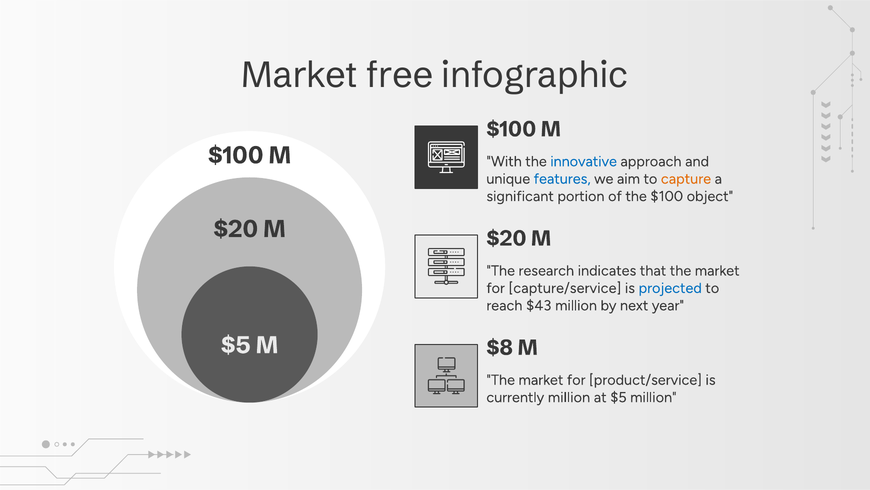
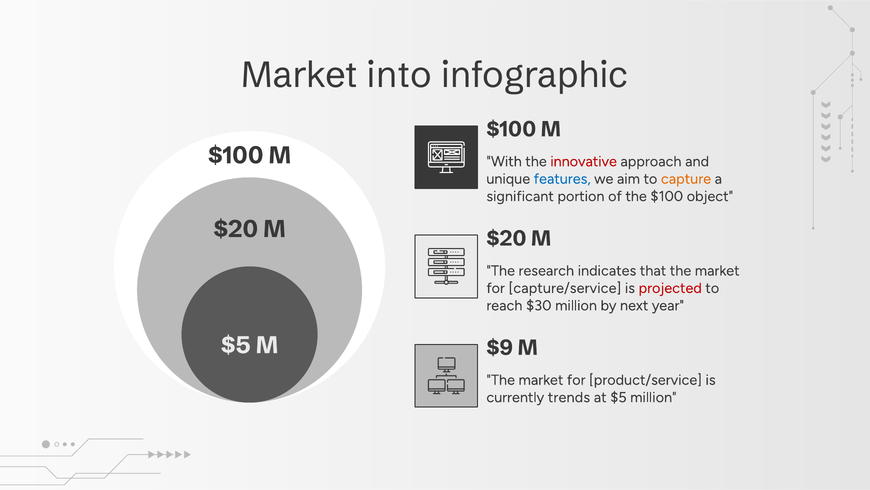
free: free -> into (399, 75)
innovative colour: blue -> red (584, 161)
projected colour: blue -> red (670, 288)
$43: $43 -> $30 (539, 305)
$8: $8 -> $9 (500, 347)
currently million: million -> trends (569, 397)
